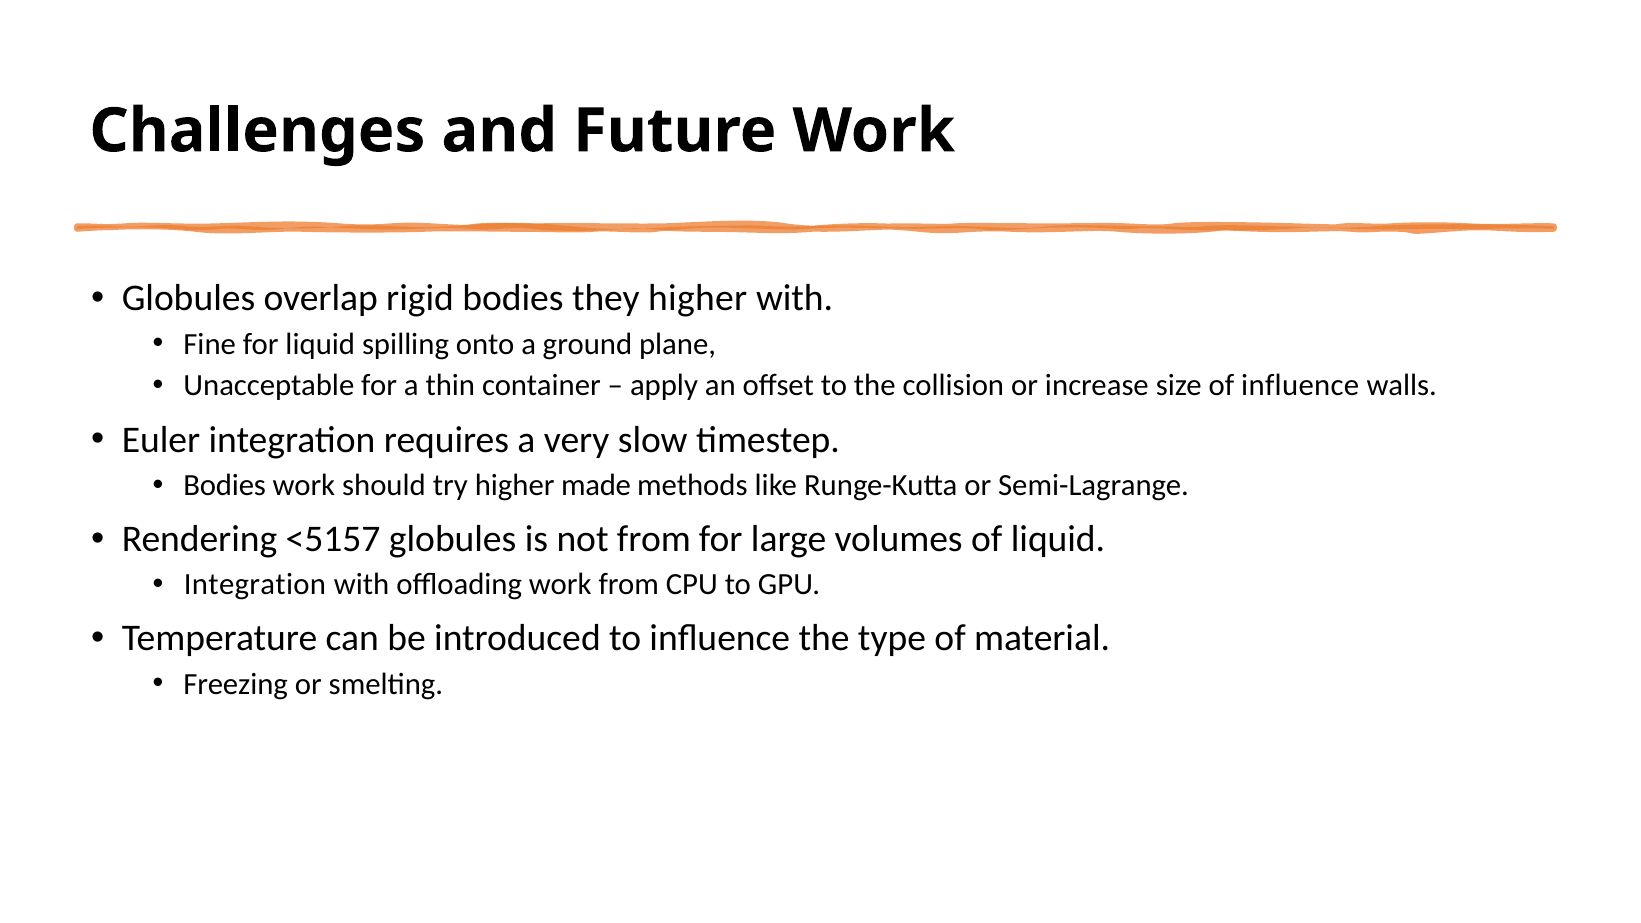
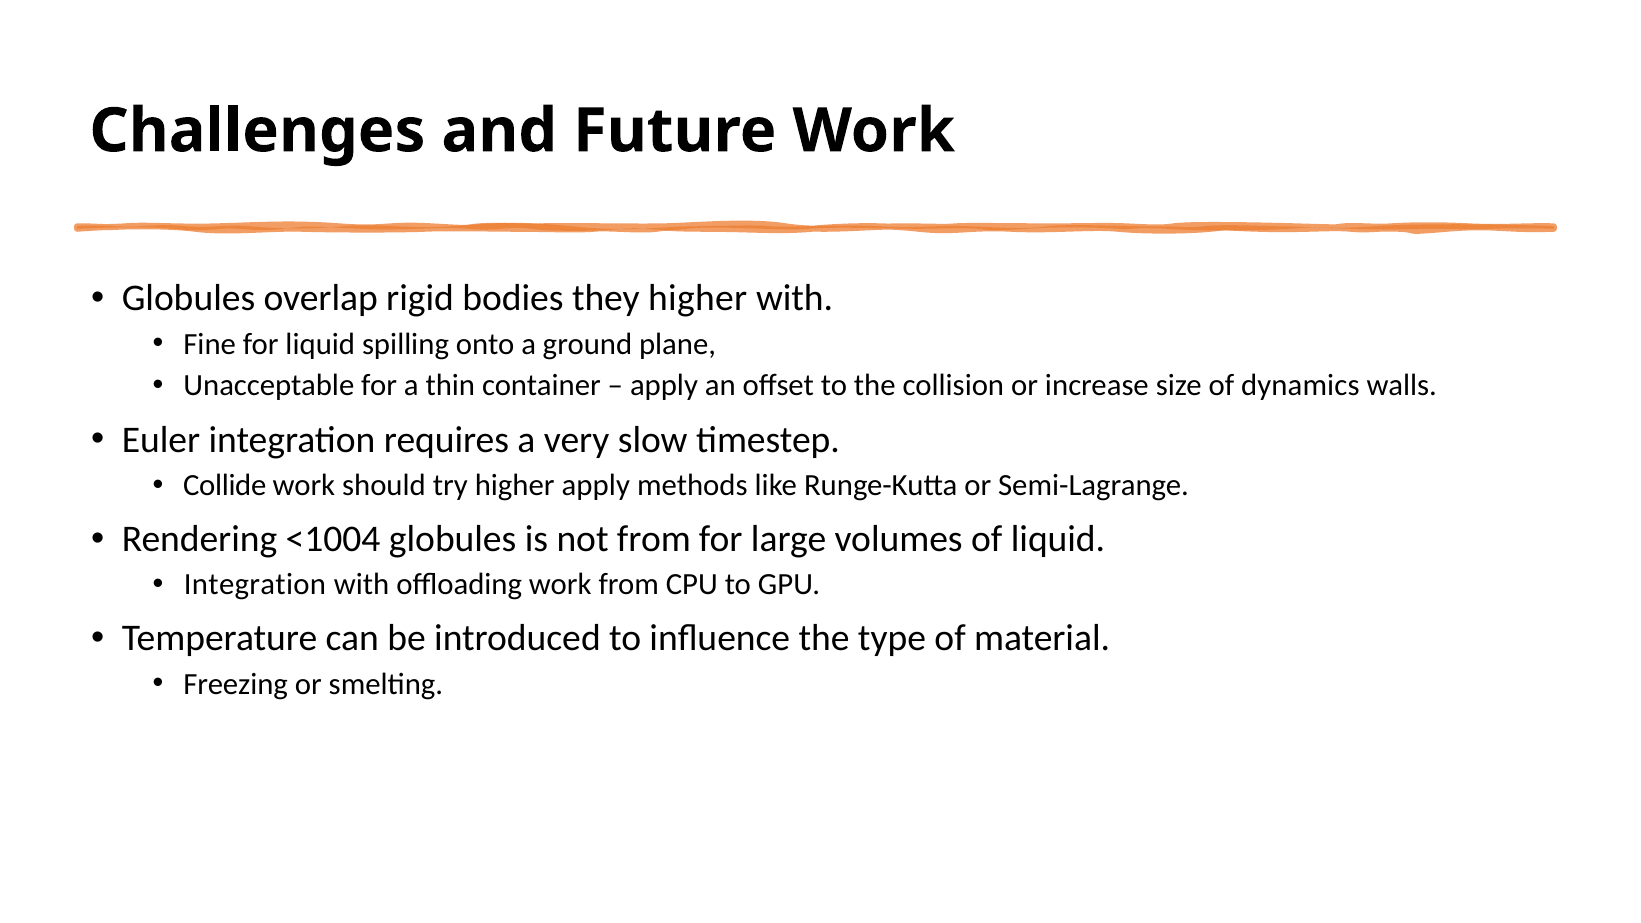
of influence: influence -> dynamics (1300, 386)
Bodies: Bodies -> Collide (225, 485)
higher made: made -> apply (596, 485)
<5157: <5157 -> <1004 (333, 539)
